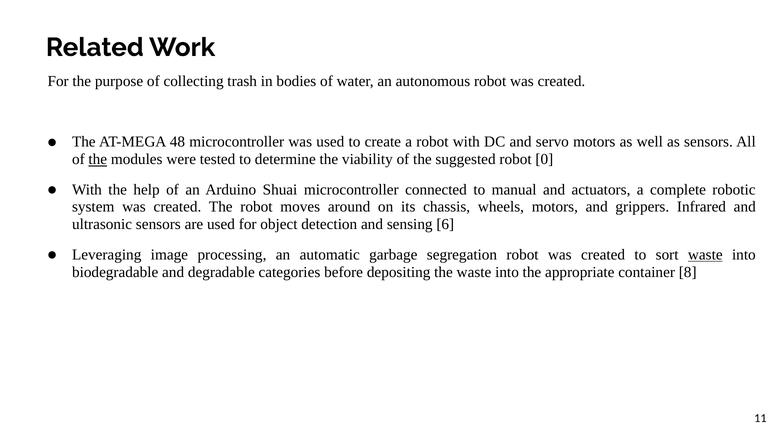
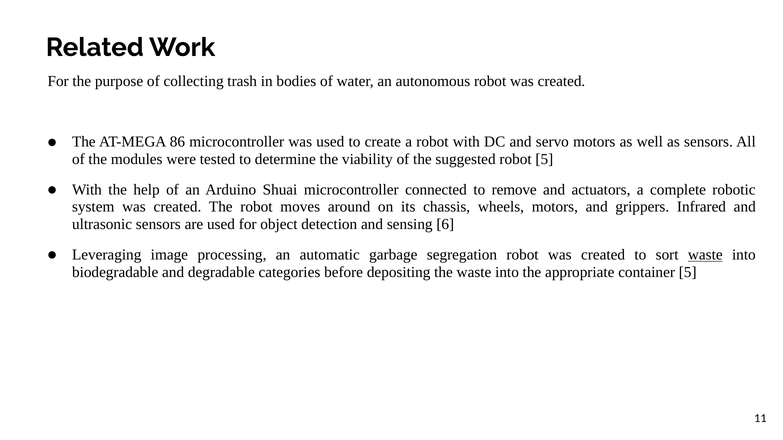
48: 48 -> 86 (177, 142)
the underline: present -> none (98, 159)
robot 0: 0 -> 5 (544, 159)
manual: manual -> remove (514, 190)
container 8: 8 -> 5 (688, 272)
